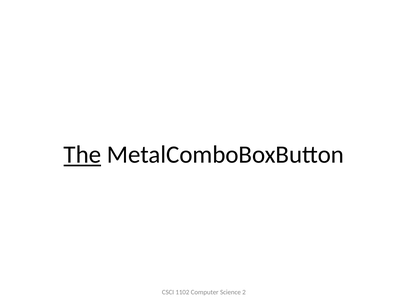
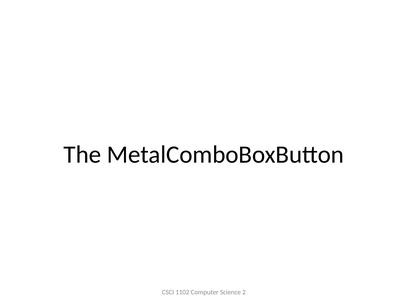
The underline: present -> none (82, 155)
